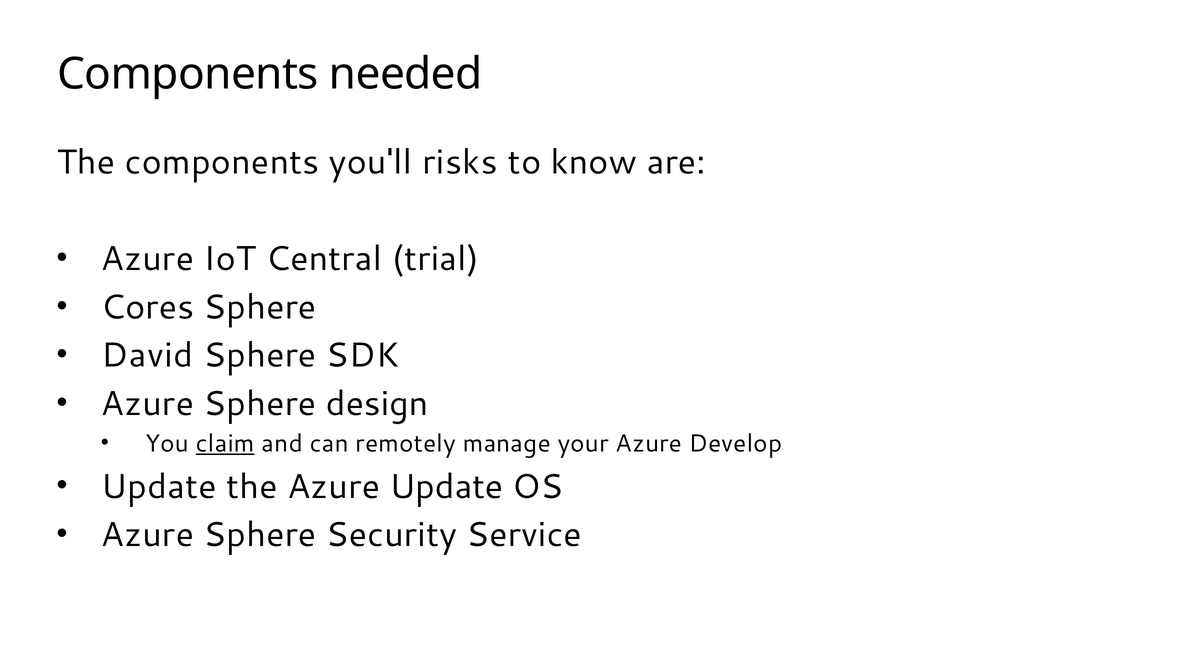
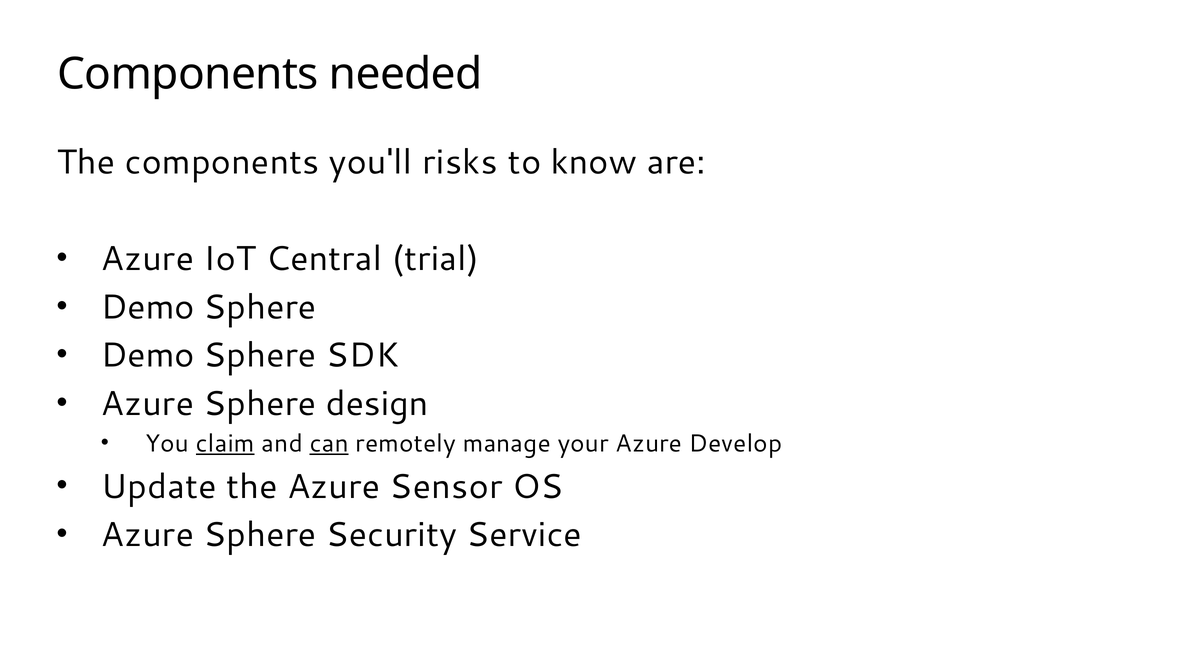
Cores: Cores -> Demo (148, 307)
David: David -> Demo (148, 355)
can underline: none -> present (329, 443)
Azure Update: Update -> Sensor (446, 487)
